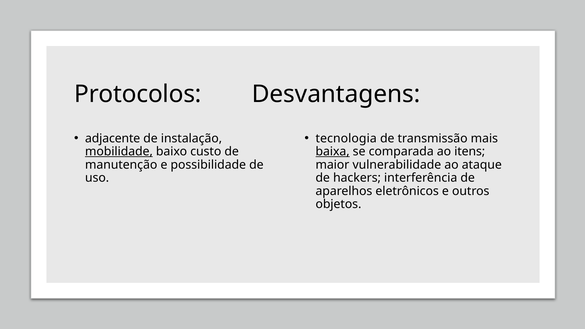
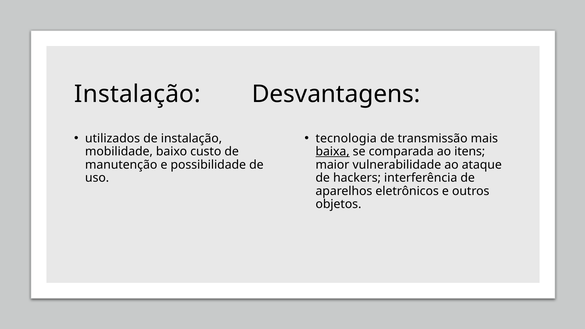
Protocolos: Protocolos -> Instalação (138, 94)
adjacente: adjacente -> utilizados (113, 138)
mobilidade underline: present -> none (119, 152)
